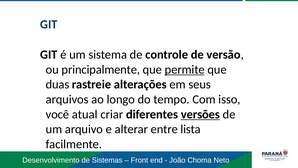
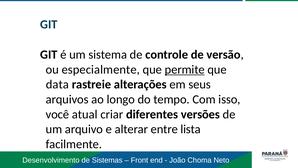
principalmente: principalmente -> especialmente (101, 69)
duas: duas -> data (57, 84)
versões underline: present -> none (200, 114)
